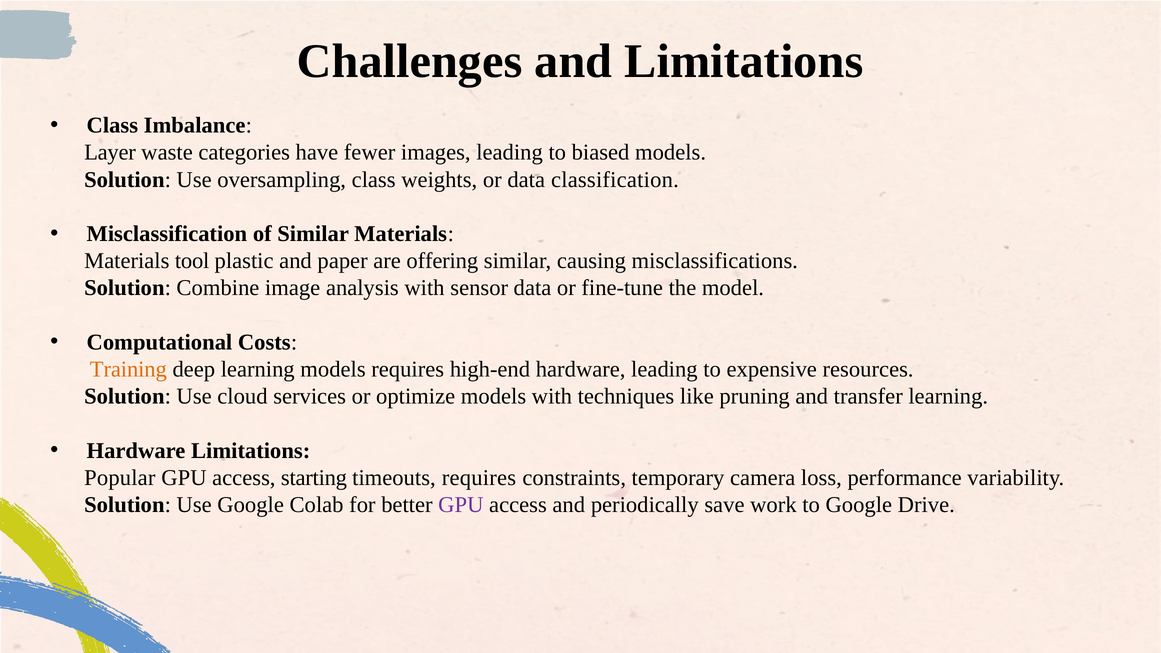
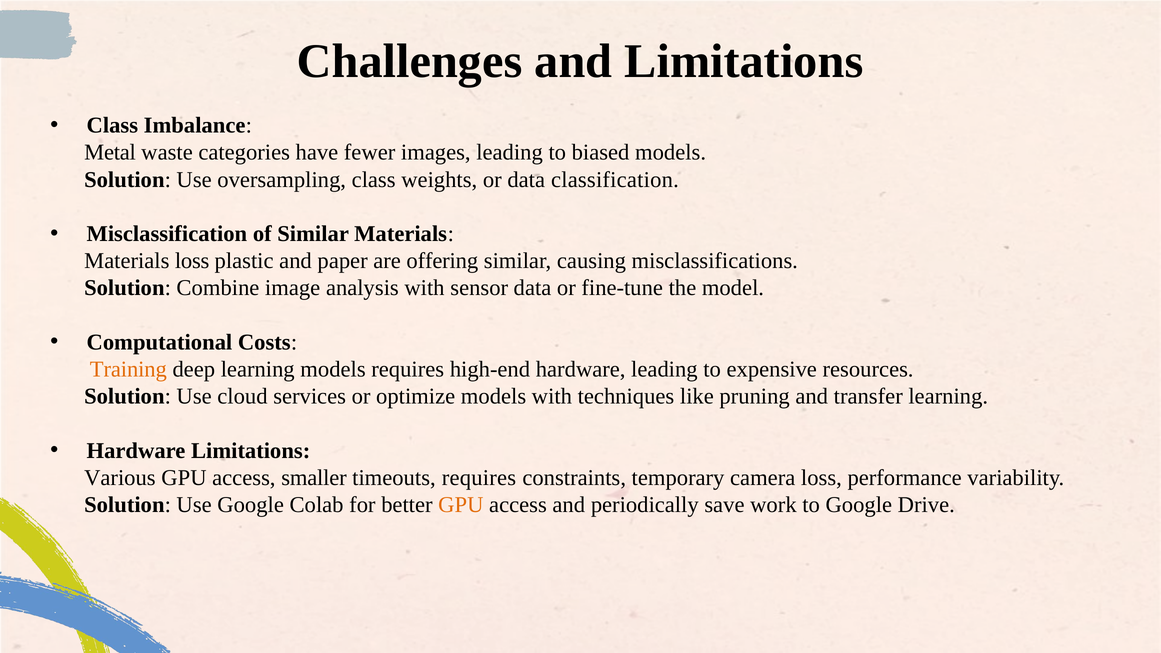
Layer: Layer -> Metal (110, 153)
Materials tool: tool -> loss (192, 261)
Popular: Popular -> Various (120, 478)
starting: starting -> smaller (314, 478)
GPU colour: purple -> orange (461, 505)
